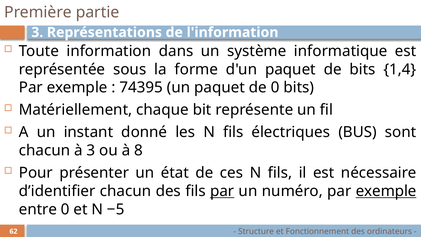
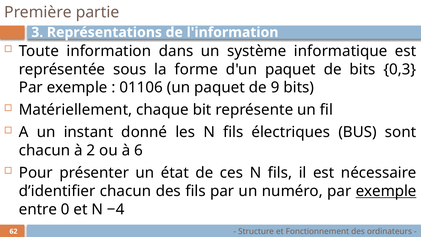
1,4: 1,4 -> 0,3 (400, 69)
74395: 74395 -> 01106 (141, 88)
de 0: 0 -> 9 (275, 88)
à 3: 3 -> 2 (91, 150)
8: 8 -> 6 (139, 150)
par underline: present -> none (222, 191)
−5: −5 -> −4 (116, 209)
